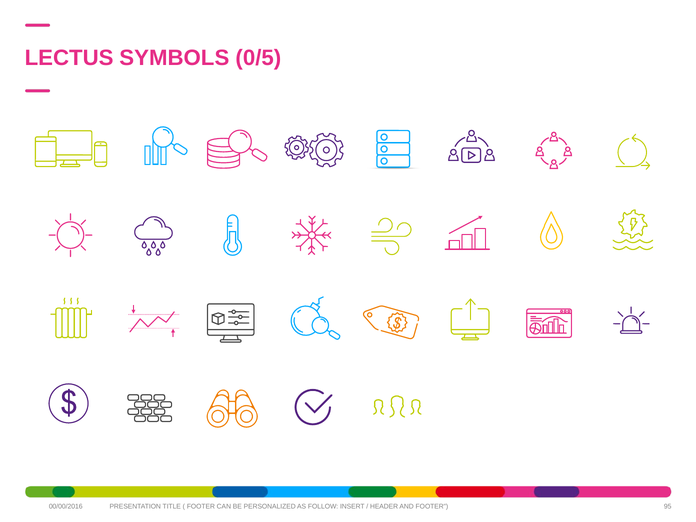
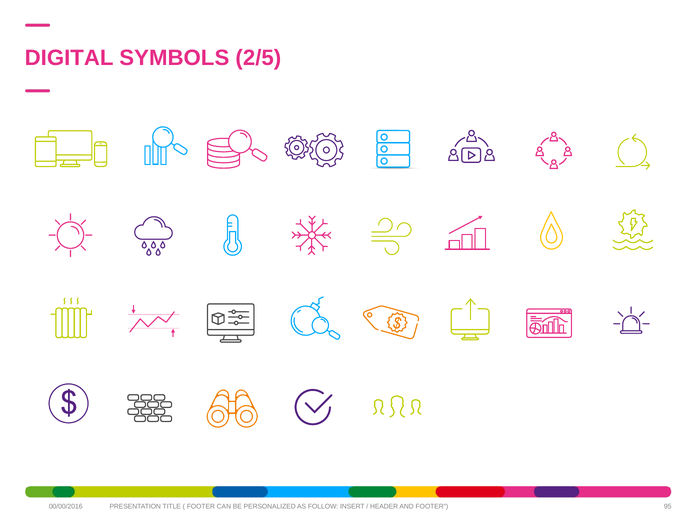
LECTUS: LECTUS -> DIGITAL (69, 58)
0/5: 0/5 -> 2/5 (258, 58)
